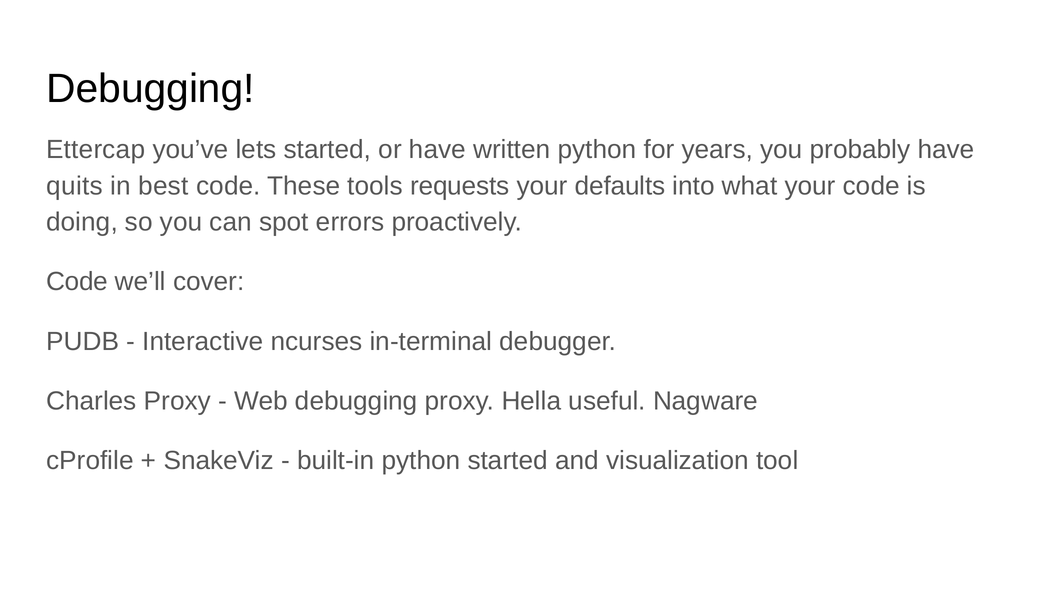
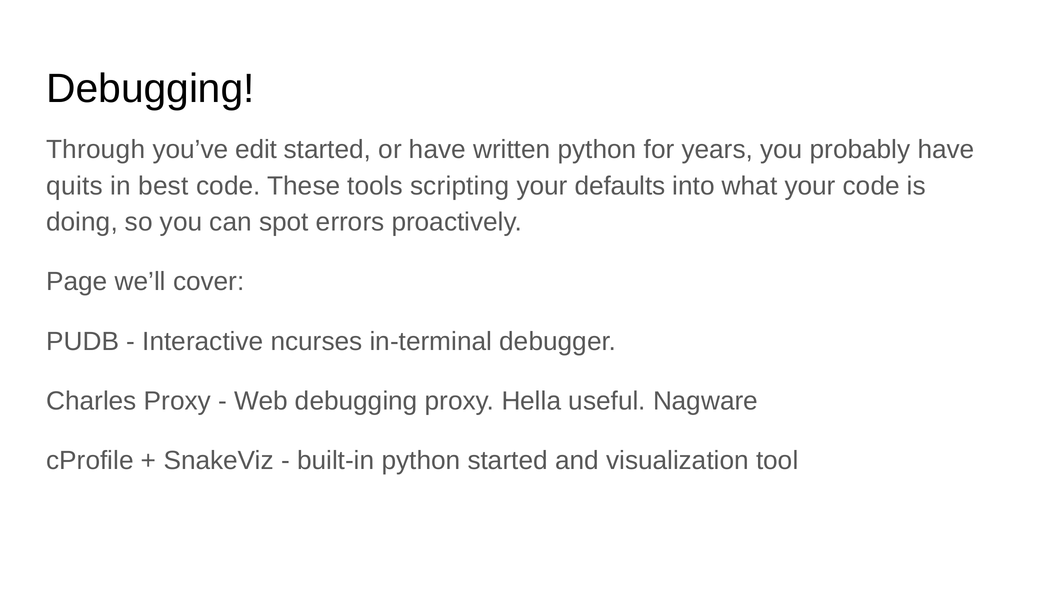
Ettercap: Ettercap -> Through (96, 150)
lets: lets -> edit (256, 150)
requests: requests -> scripting (460, 186)
Code: Code -> Page (77, 282)
